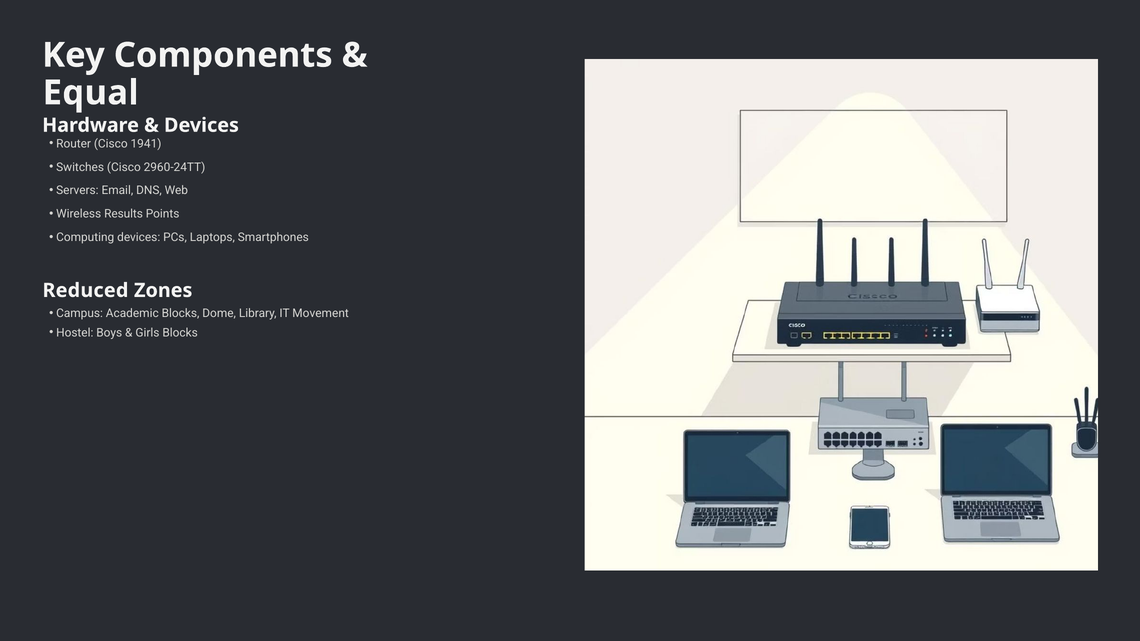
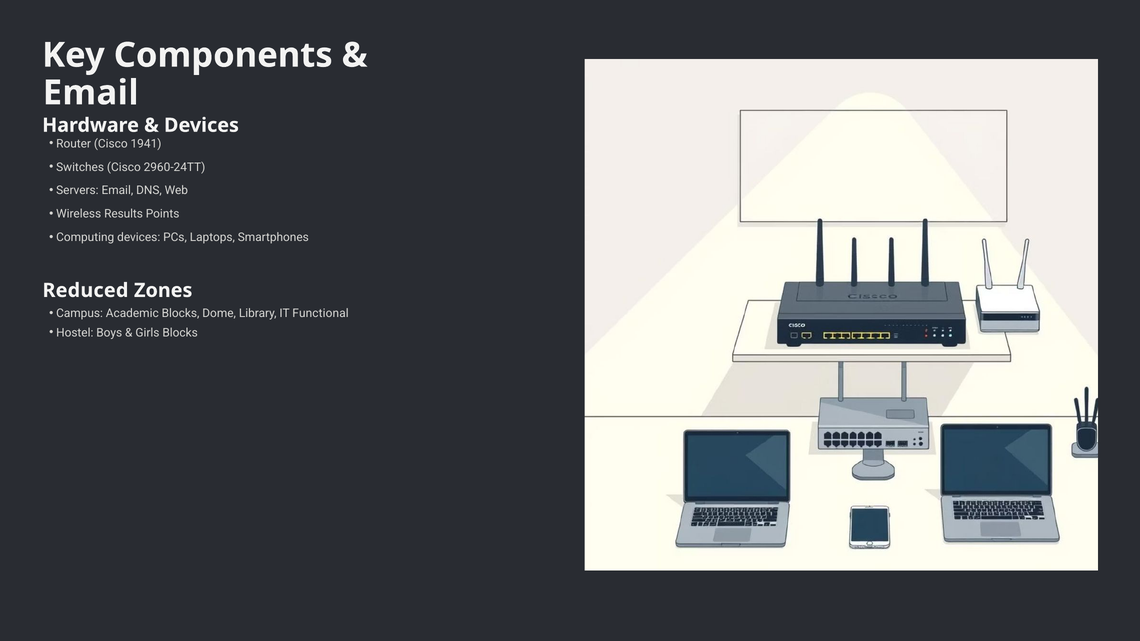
Equal: Equal -> Email (91, 93)
Movement: Movement -> Functional (321, 314)
